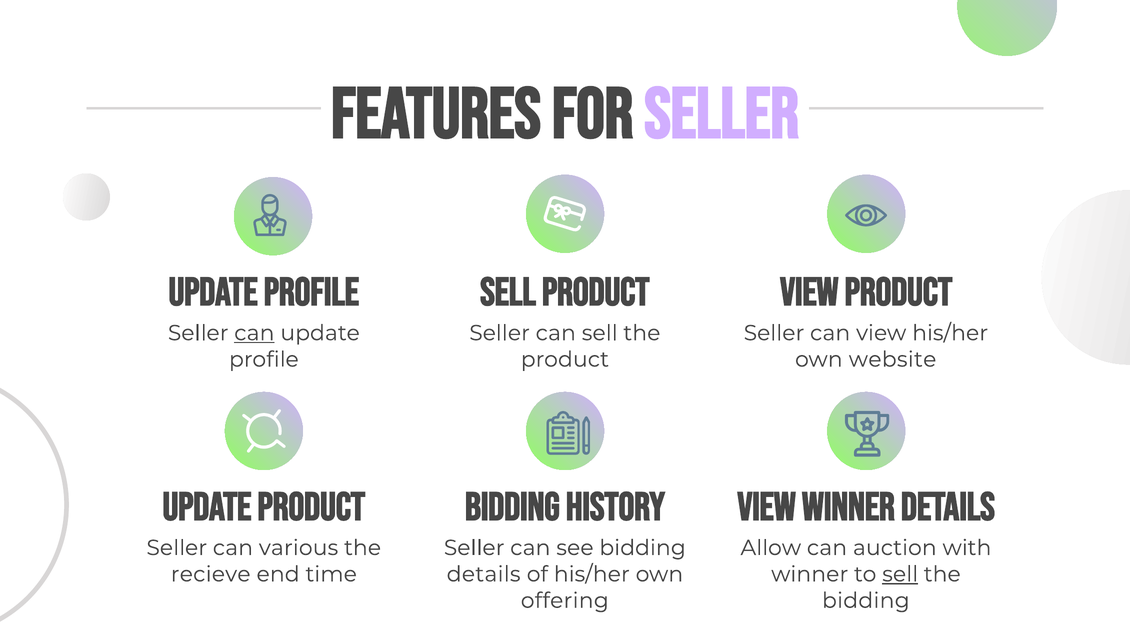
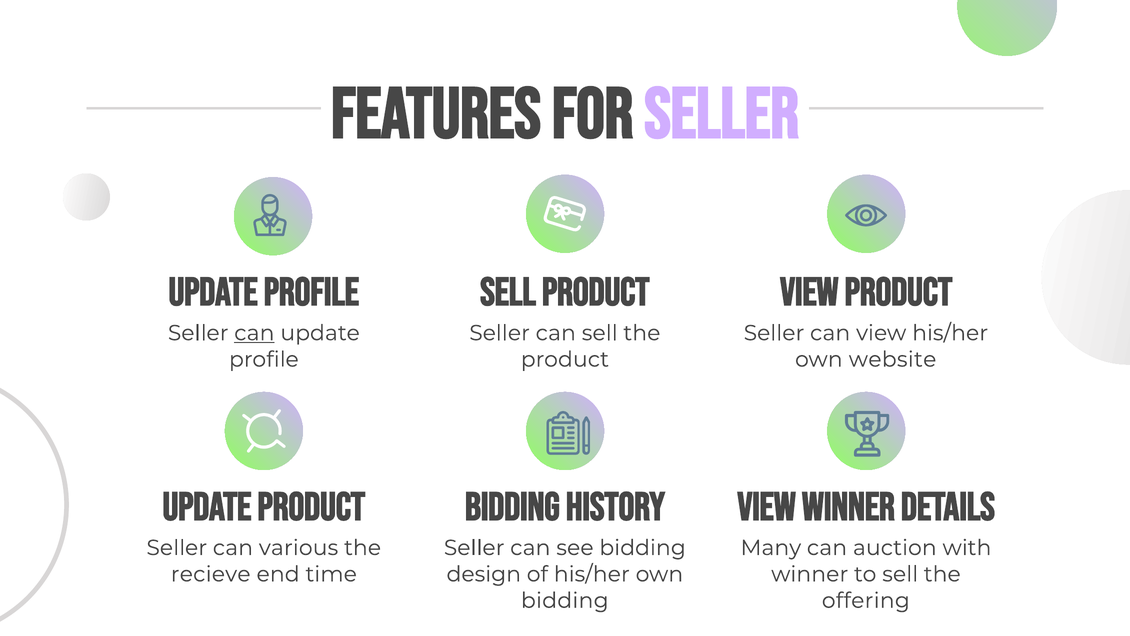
Allow: Allow -> Many (771, 548)
details: details -> design (484, 574)
sell underline: present -> none (900, 574)
offering: offering -> bidding (565, 600)
bidding: bidding -> offering (866, 600)
